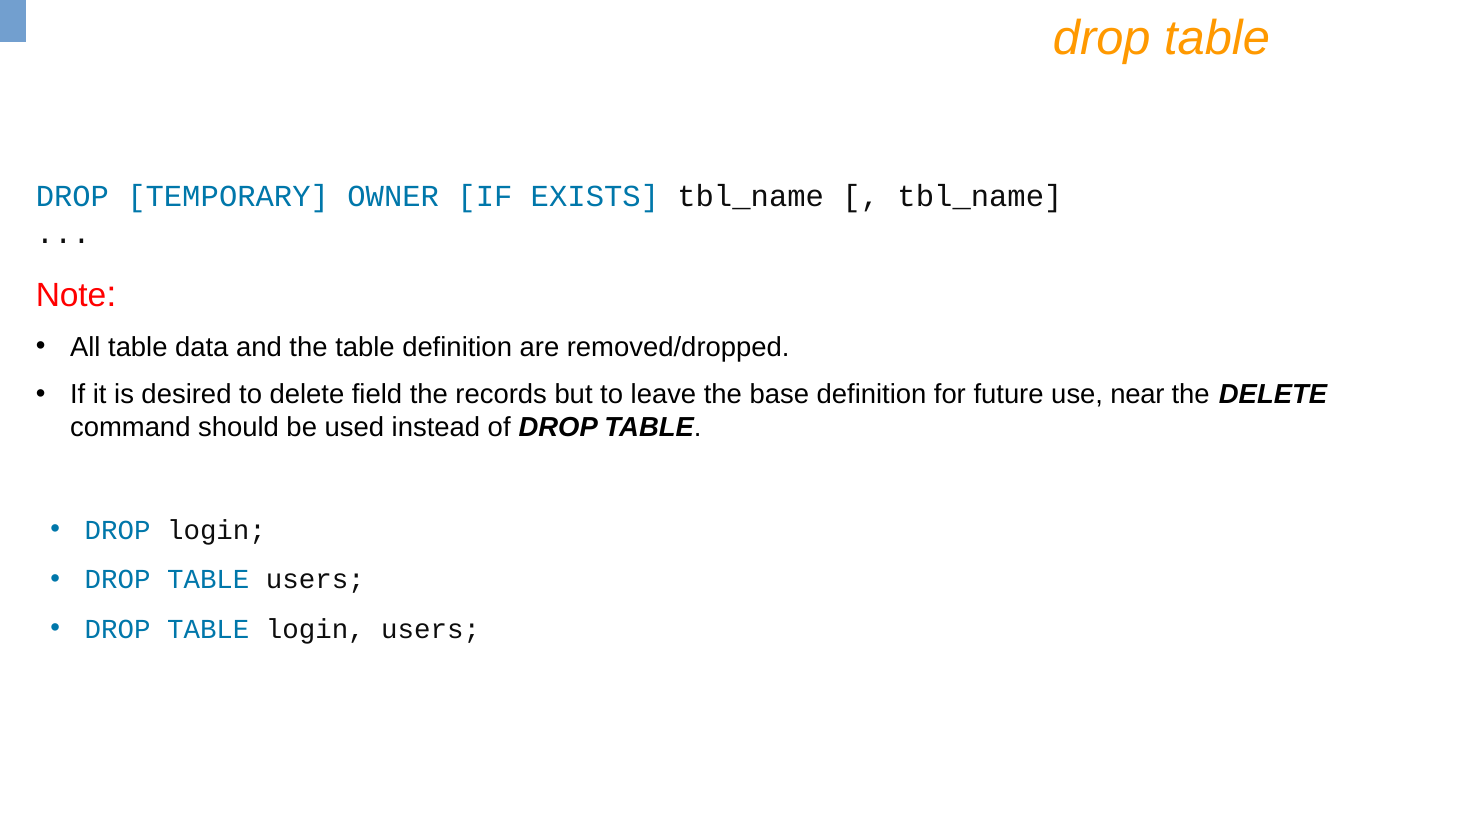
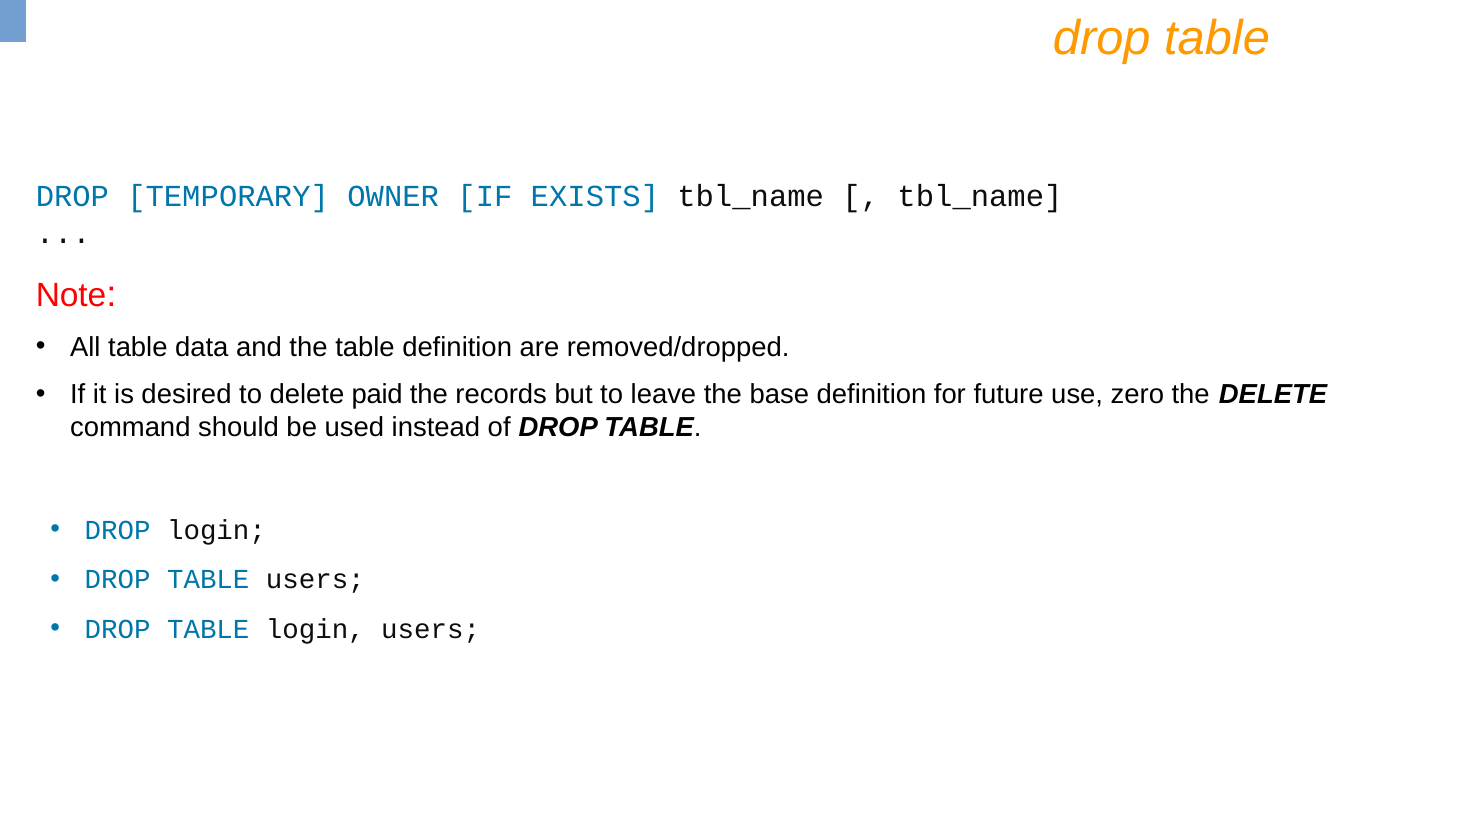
field: field -> paid (377, 395)
near: near -> zero (1137, 395)
